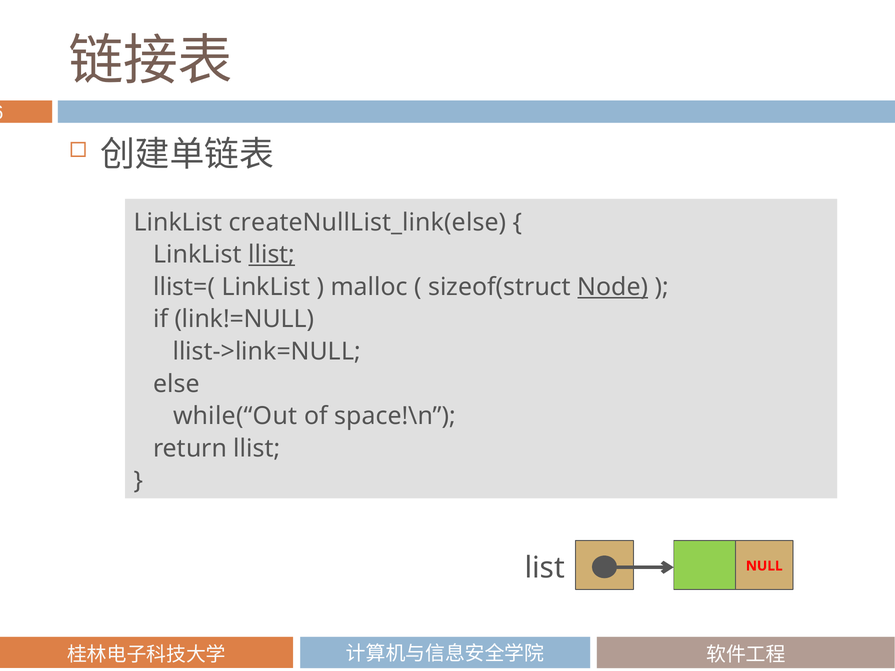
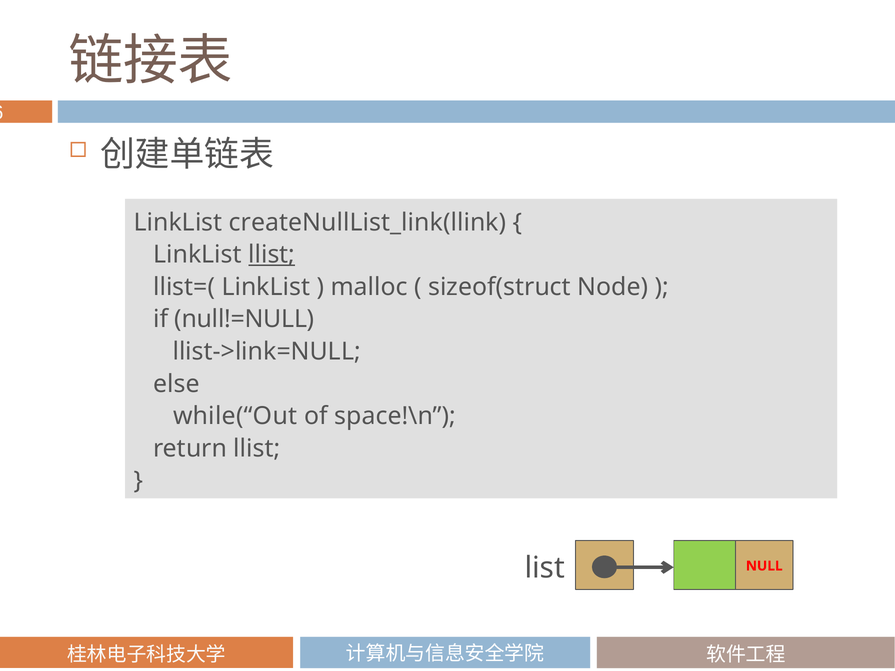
createNullList_link(else: createNullList_link(else -> createNullList_link(llink (368, 222)
Node underline: present -> none (613, 287)
link!=NULL: link!=NULL -> null!=NULL (244, 319)
